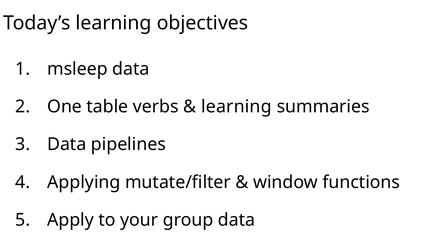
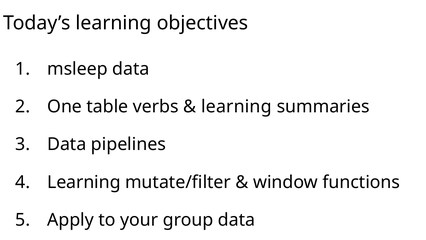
Applying: Applying -> Learning (84, 182)
